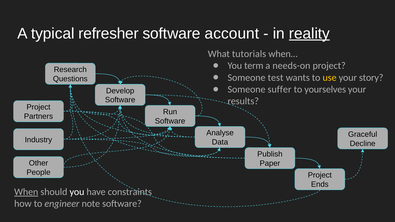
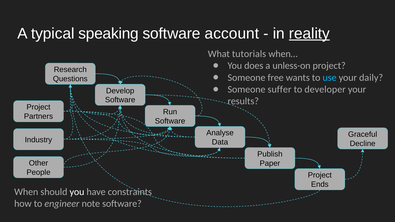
refresher: refresher -> speaking (109, 33)
term: term -> does (254, 66)
needs-on: needs-on -> unless-on (291, 66)
test: test -> free (276, 78)
use colour: yellow -> light blue (330, 78)
story: story -> daily (371, 78)
yourselves: yourselves -> developer (325, 89)
When underline: present -> none (26, 192)
